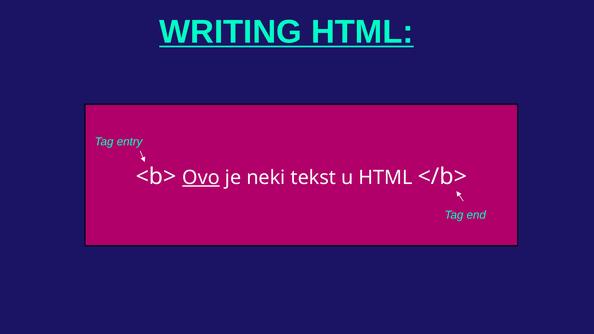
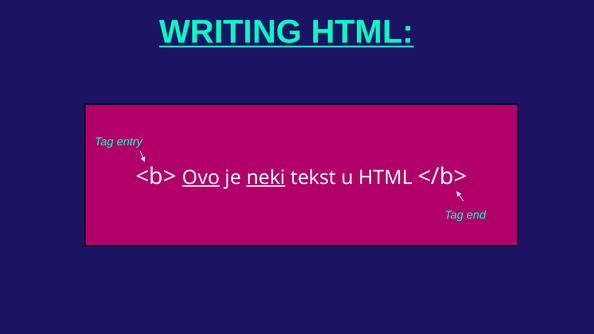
neki underline: none -> present (266, 178)
